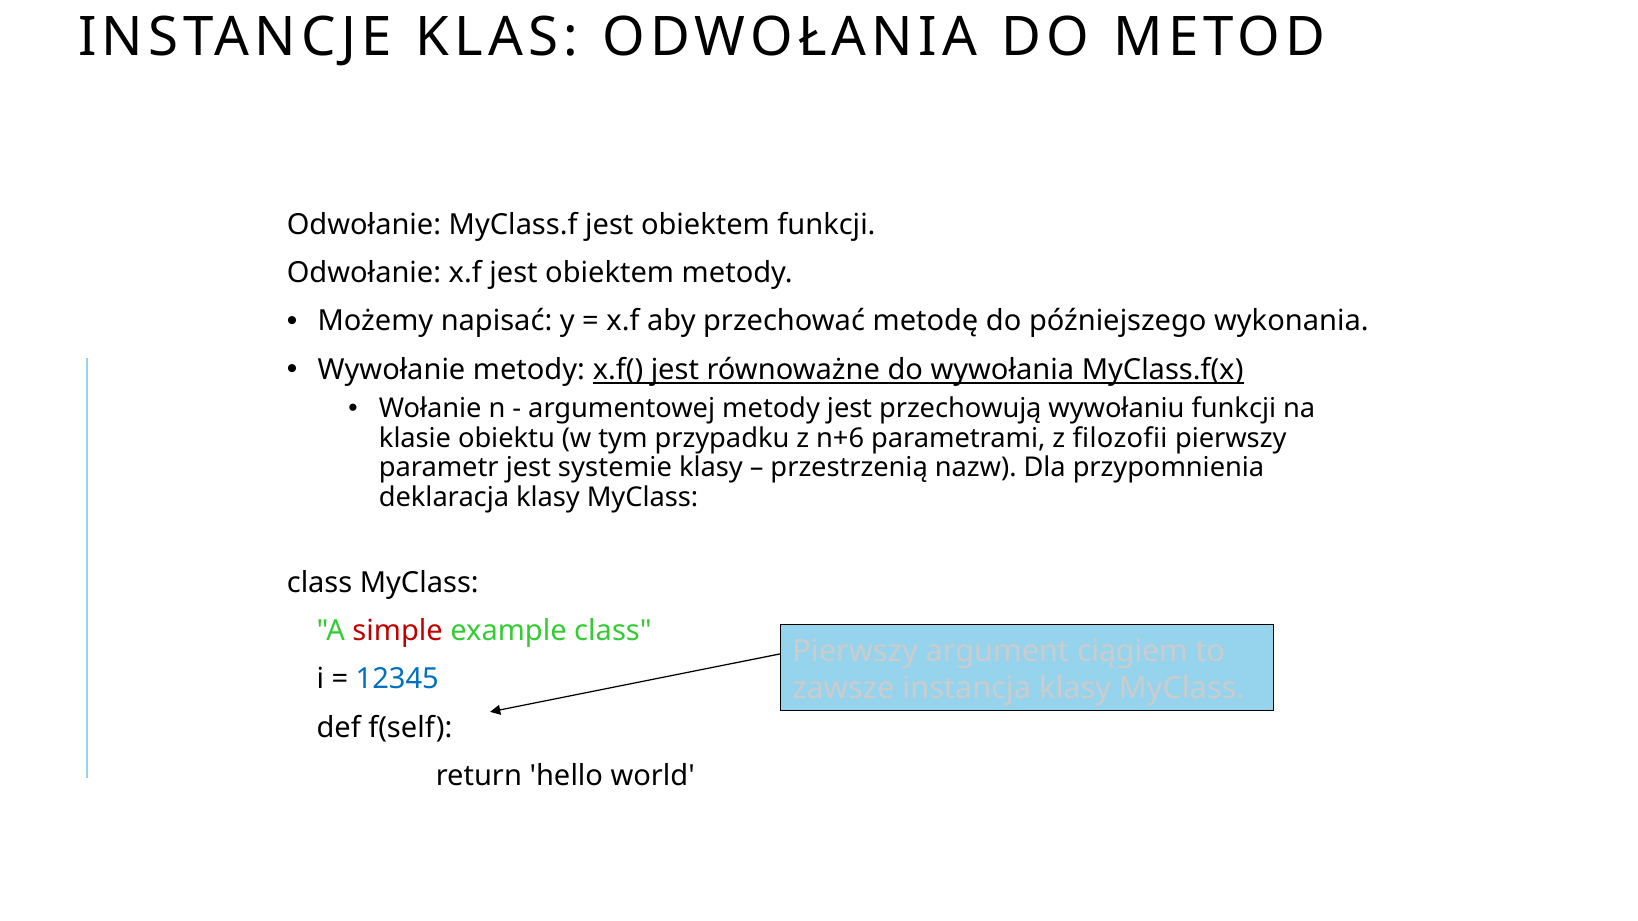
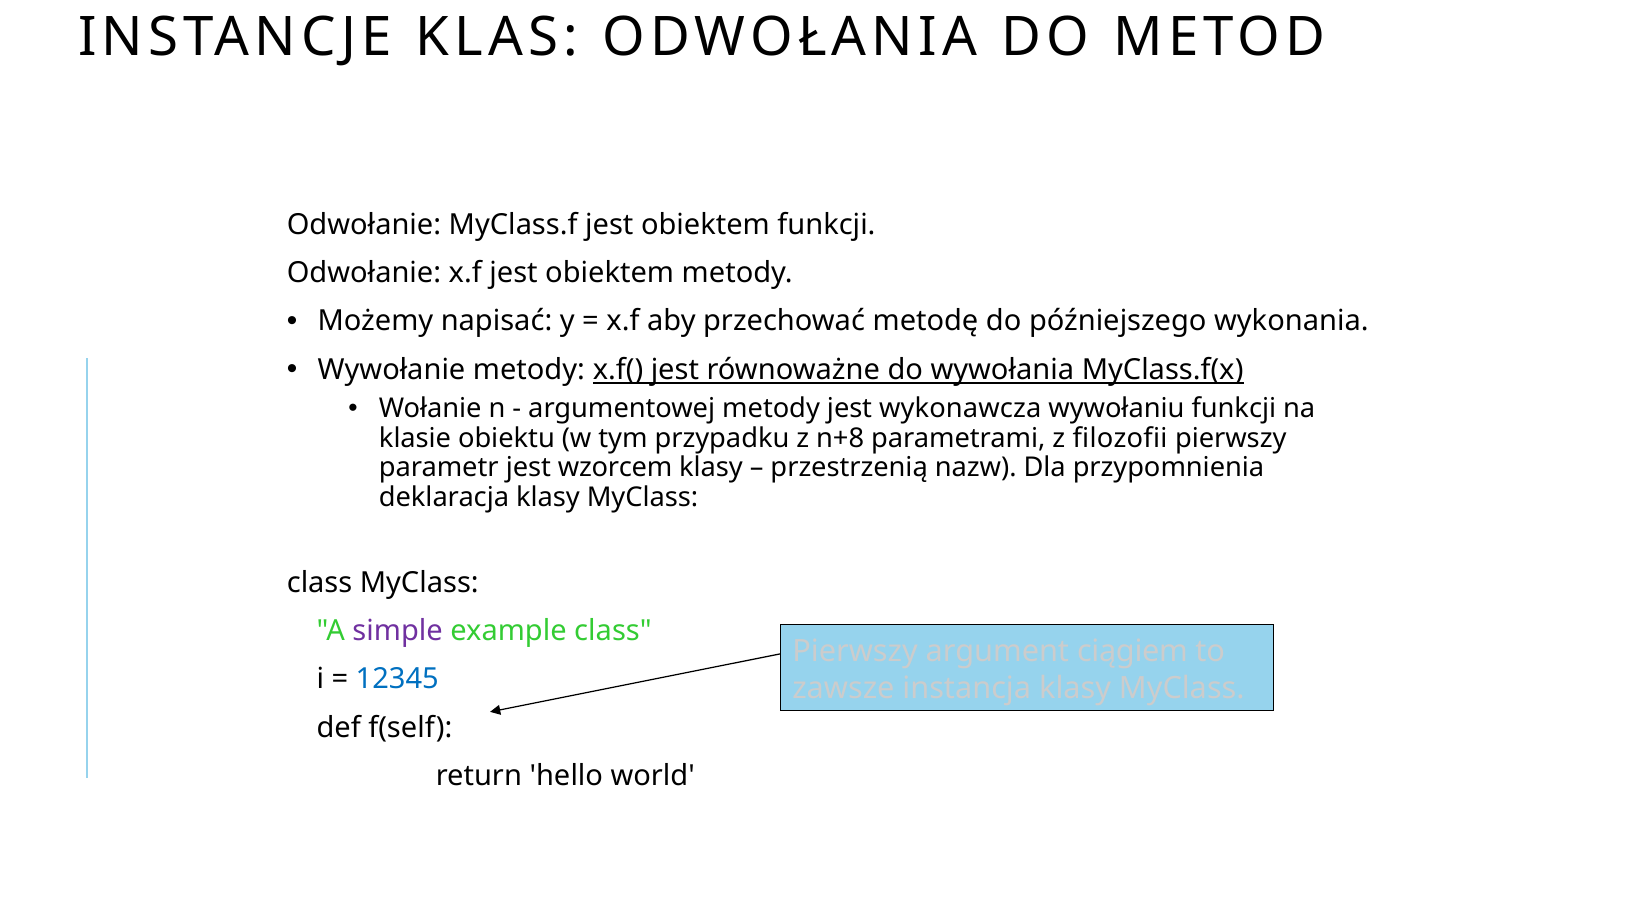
przechowują: przechowują -> wykonawcza (960, 409)
n+6: n+6 -> n+8 (840, 438)
systemie: systemie -> wzorcem (615, 468)
simple colour: red -> purple (398, 631)
